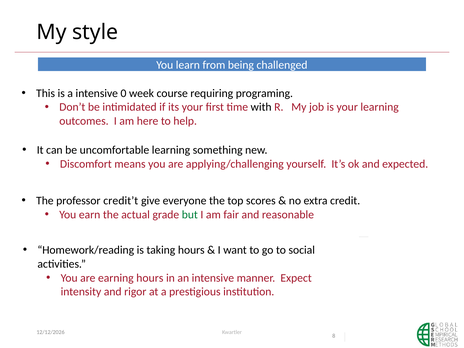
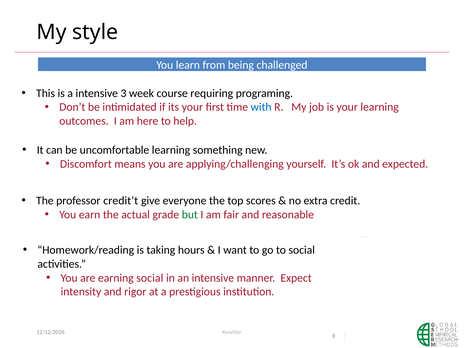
0: 0 -> 3 (123, 93)
with colour: black -> blue (261, 107)
earning hours: hours -> social (150, 278)
